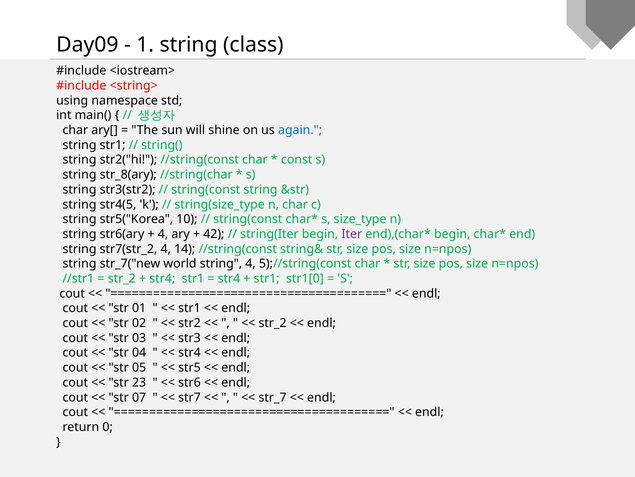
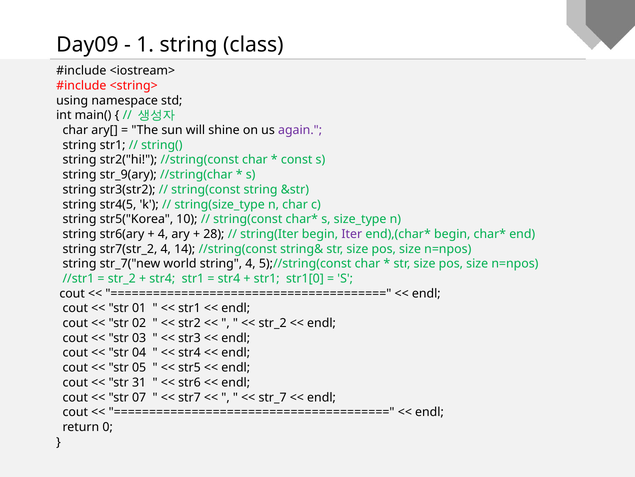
again colour: blue -> purple (300, 130)
str_8(ary: str_8(ary -> str_9(ary (128, 174)
42: 42 -> 28 (214, 234)
23: 23 -> 31 (139, 382)
